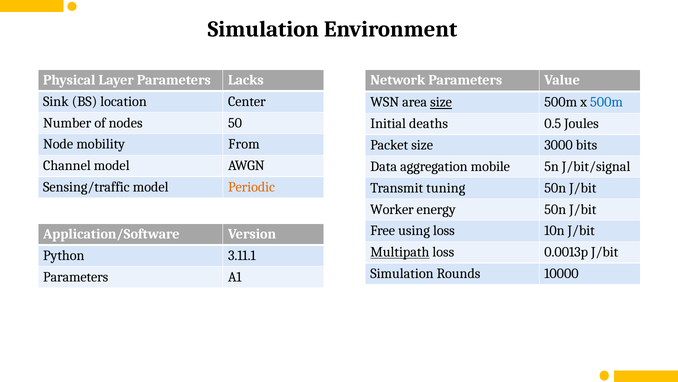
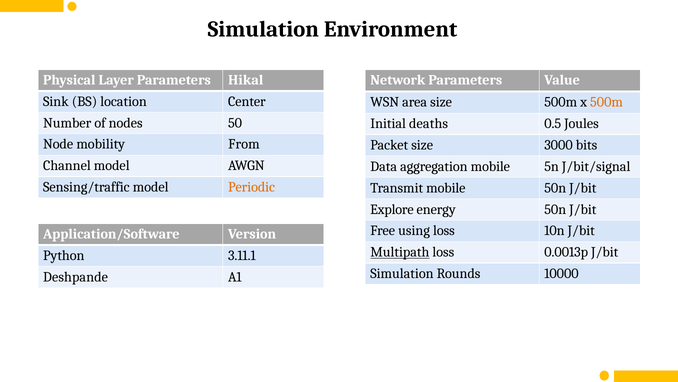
Lacks: Lacks -> Hikal (246, 80)
size underline: present -> none (441, 102)
500m colour: blue -> orange (607, 102)
Transmit tuning: tuning -> mobile (446, 188)
Worker: Worker -> Explore (392, 209)
Parameters: Parameters -> Deshpande (76, 276)
